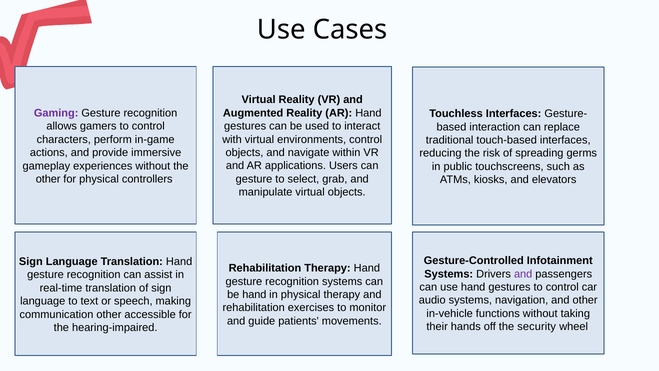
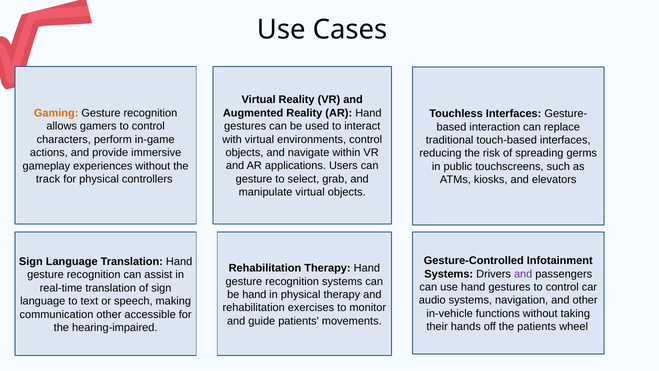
Gaming colour: purple -> orange (56, 113)
other: other -> track (48, 179)
the security: security -> patients (537, 326)
